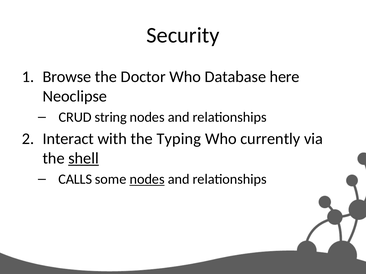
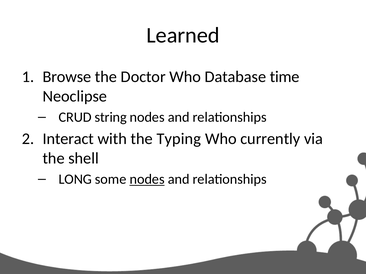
Security: Security -> Learned (183, 35)
here: here -> time (285, 77)
shell underline: present -> none (84, 159)
CALLS: CALLS -> LONG (75, 180)
